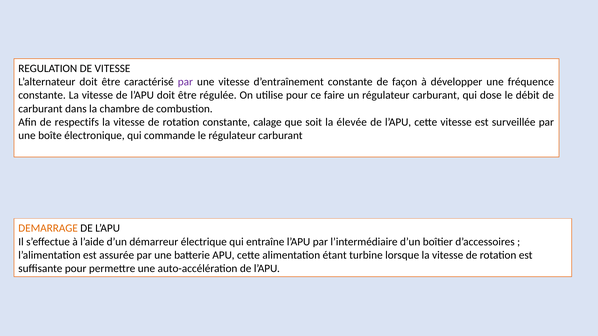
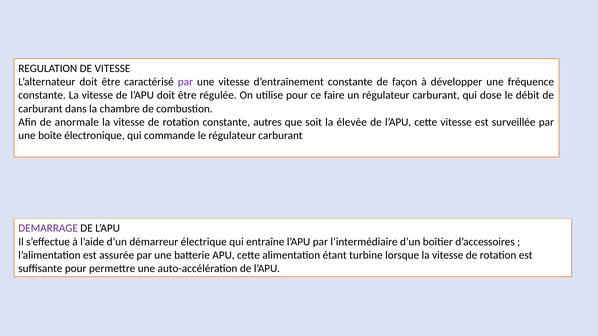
respectifs: respectifs -> anormale (77, 122)
calage: calage -> autres (267, 122)
DEMARRAGE colour: orange -> purple (48, 228)
